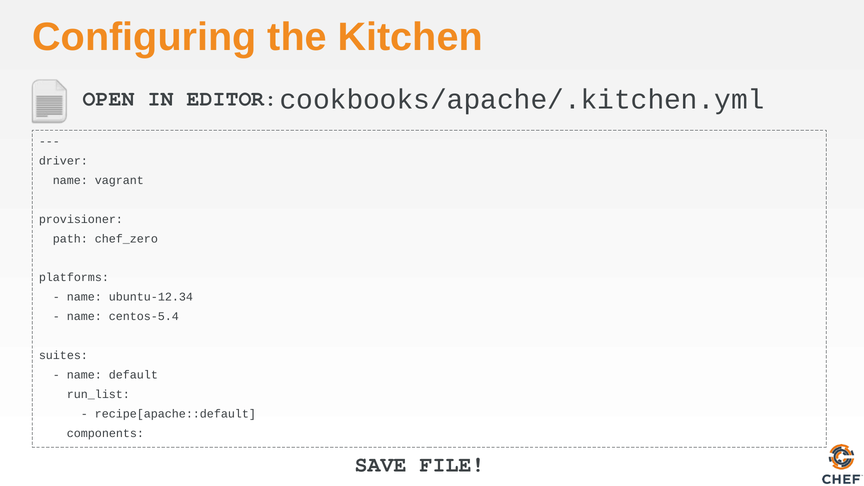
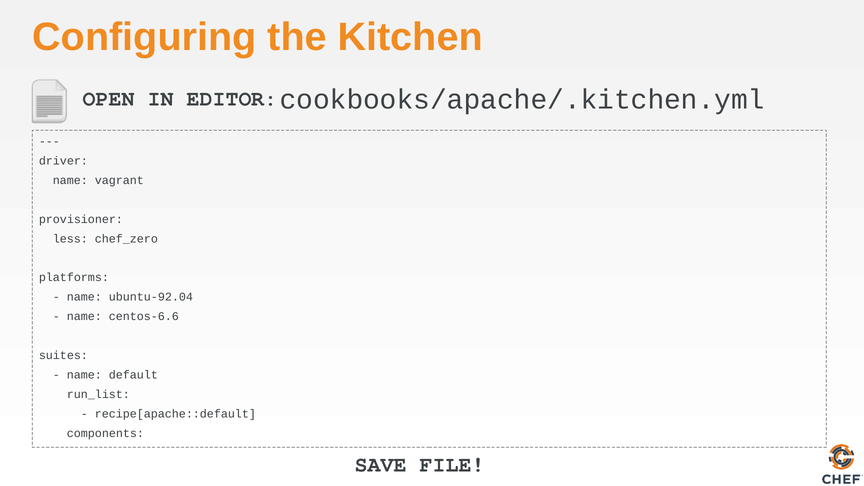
path: path -> less (70, 239)
ubuntu-12.34: ubuntu-12.34 -> ubuntu-92.04 (151, 297)
centos-5.4: centos-5.4 -> centos-6.6 (144, 317)
